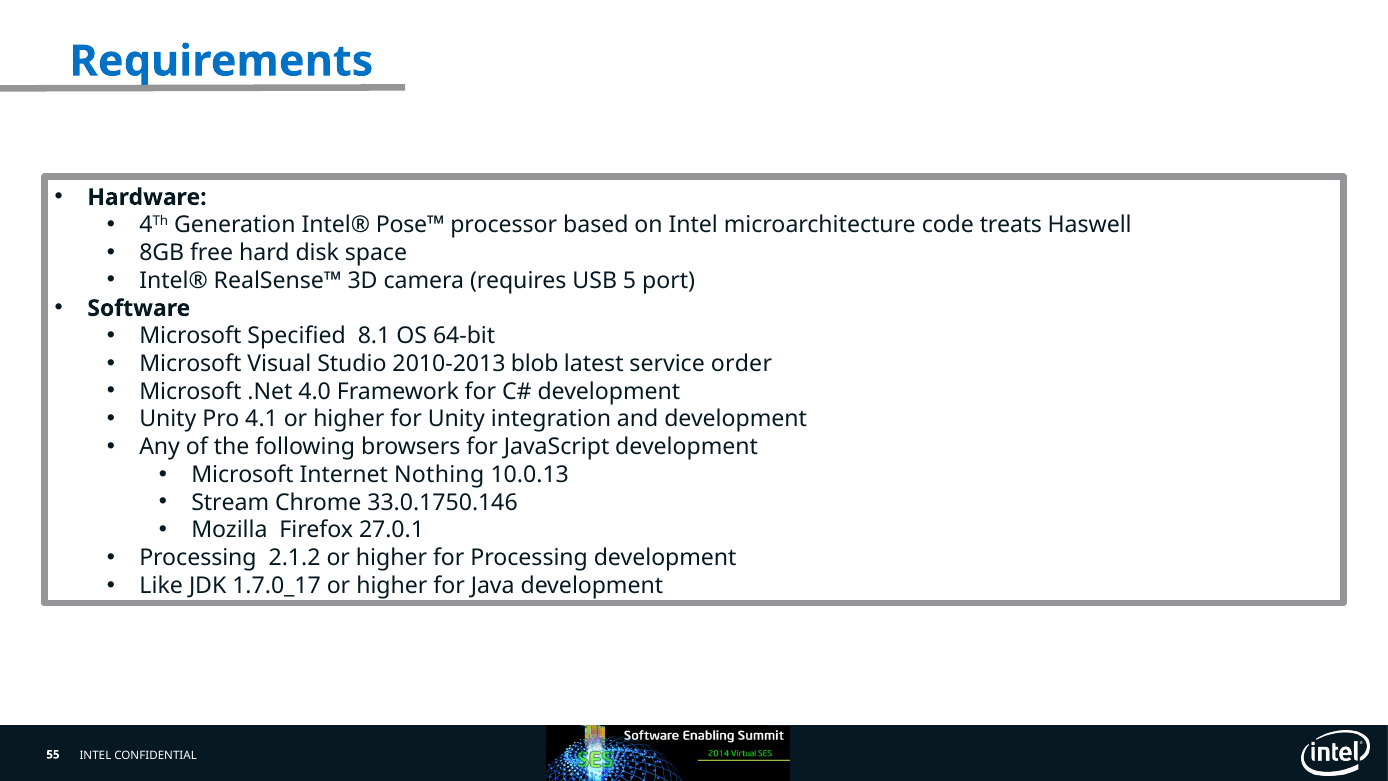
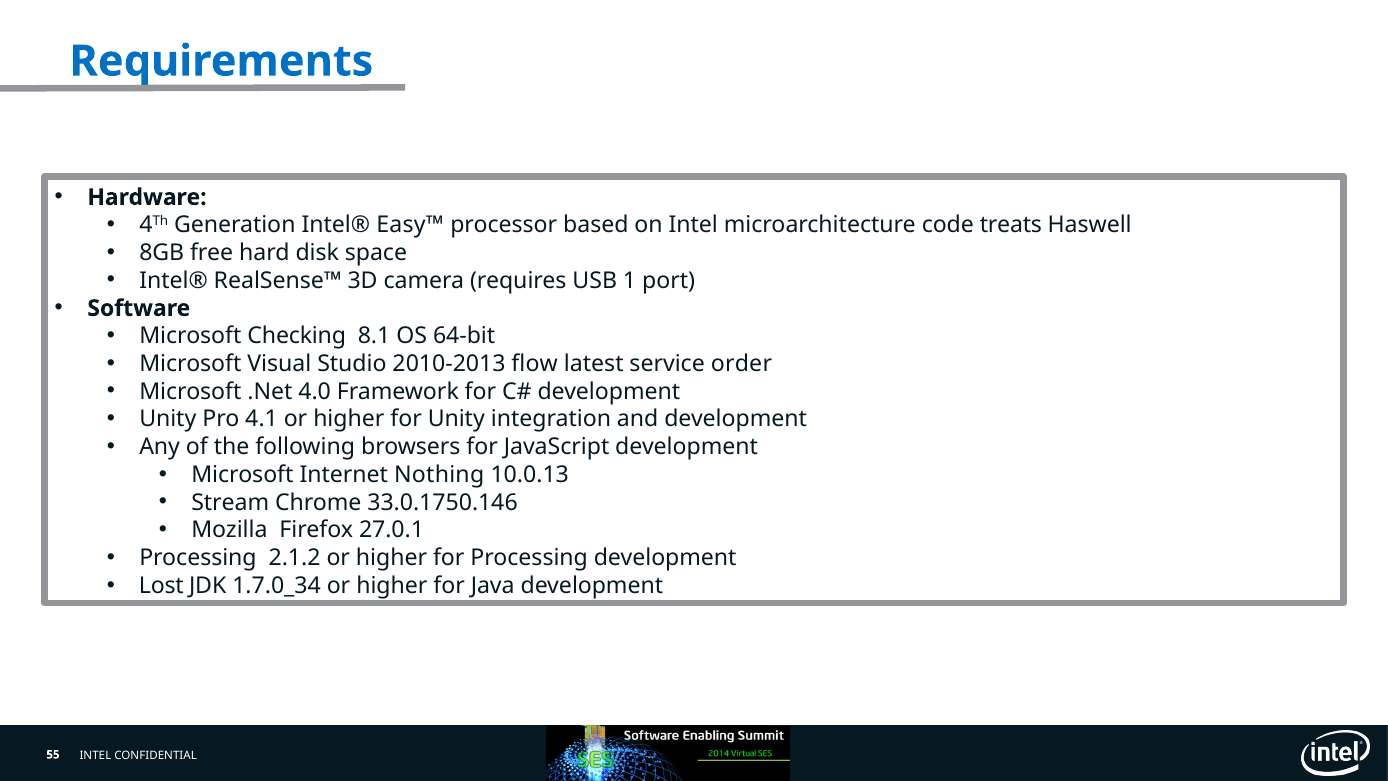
Pose™: Pose™ -> Easy™ (410, 225)
5: 5 -> 1 (630, 280)
Specified: Specified -> Checking (297, 336)
blob: blob -> flow (535, 364)
Like: Like -> Lost (161, 586)
1.7.0_17: 1.7.0_17 -> 1.7.0_34 (277, 586)
